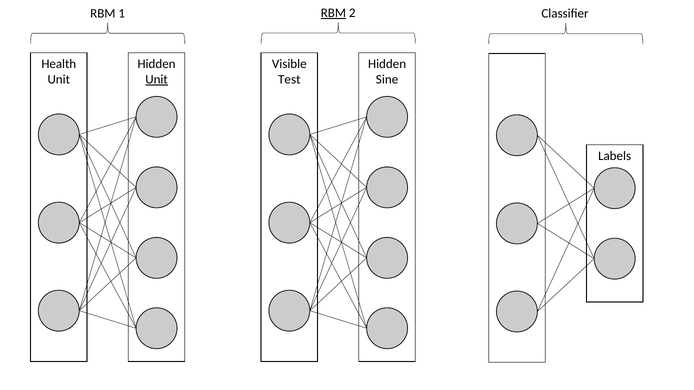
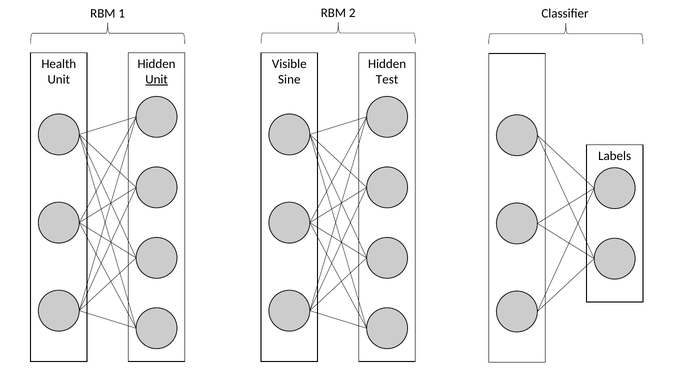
RBM underline: present -> none (333, 13)
Test: Test -> Sine (289, 80)
Sine: Sine -> Test (387, 80)
